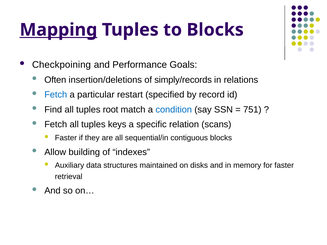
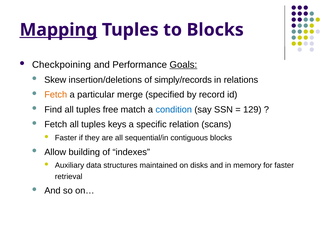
Goals underline: none -> present (183, 65)
Often: Often -> Skew (55, 80)
Fetch colour: blue -> orange (56, 95)
restart: restart -> merge (130, 95)
root: root -> free (111, 110)
751: 751 -> 129 (252, 110)
